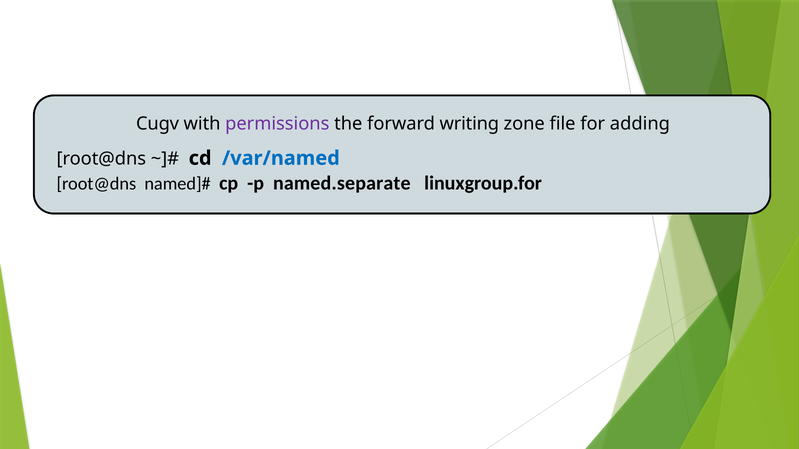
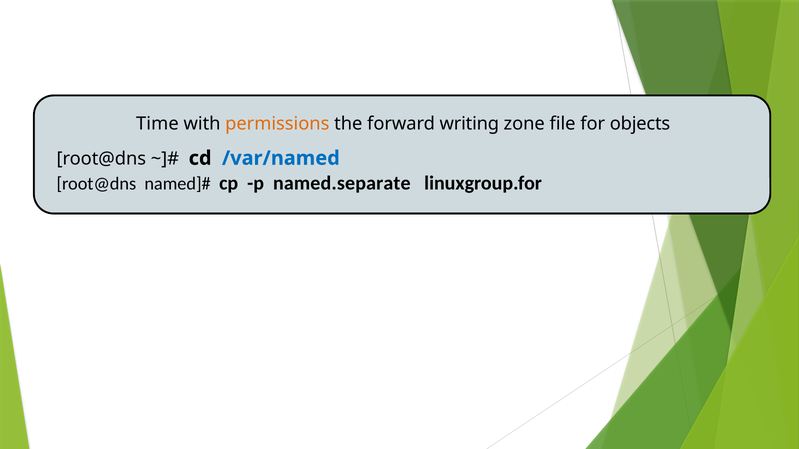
Cugv: Cugv -> Time (157, 124)
permissions colour: purple -> orange (277, 124)
adding: adding -> objects (640, 124)
